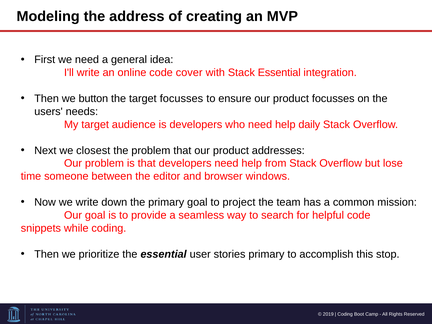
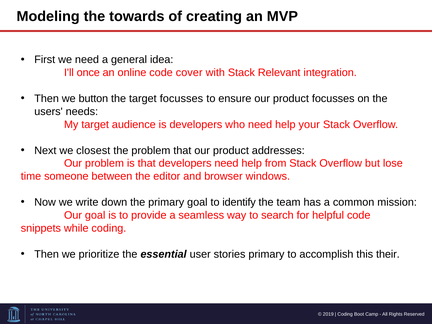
address: address -> towards (137, 16)
I'll write: write -> once (88, 73)
Stack Essential: Essential -> Relevant (279, 73)
daily: daily -> your (309, 125)
project: project -> identify (239, 202)
stop: stop -> their (388, 254)
